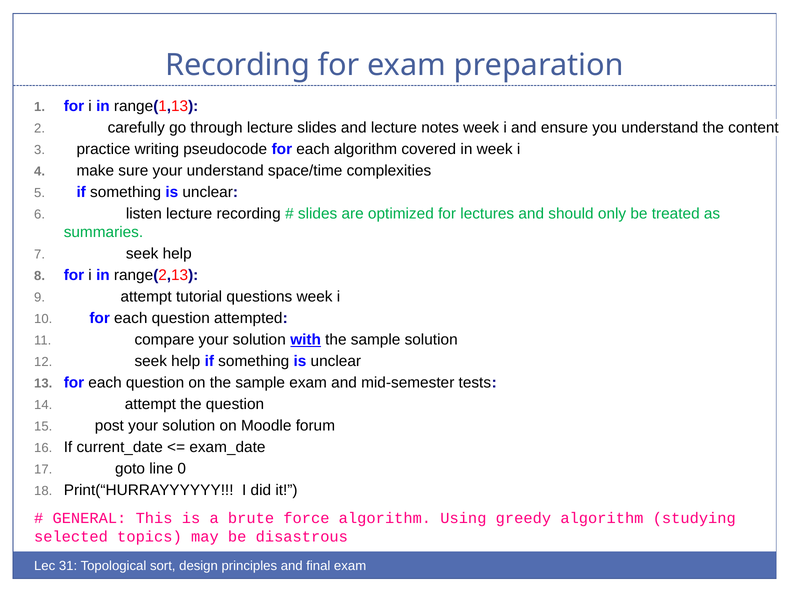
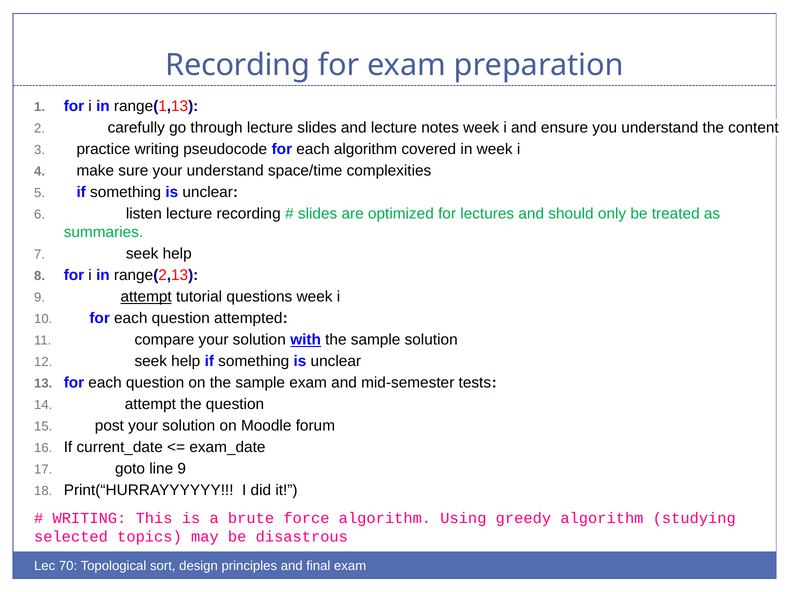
attempt underline: none -> present (146, 297)
line 0: 0 -> 9 (182, 469)
GENERAL: GENERAL -> WRITING (89, 518)
31: 31 -> 70 (68, 567)
